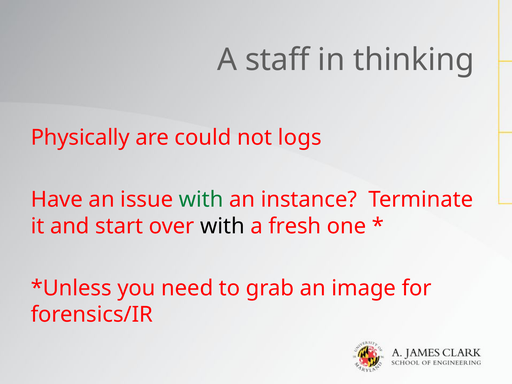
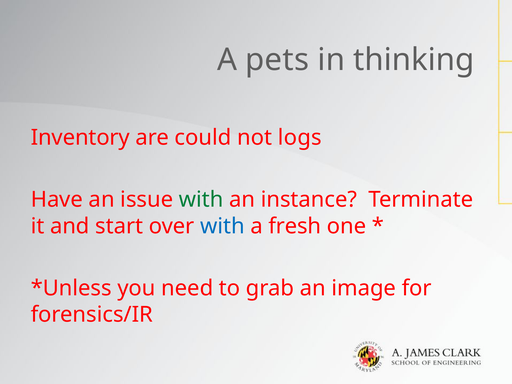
staff: staff -> pets (277, 60)
Physically: Physically -> Inventory (80, 138)
with colour: black -> blue (222, 226)
